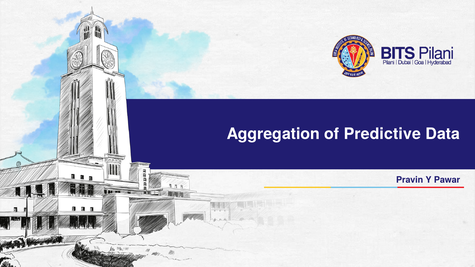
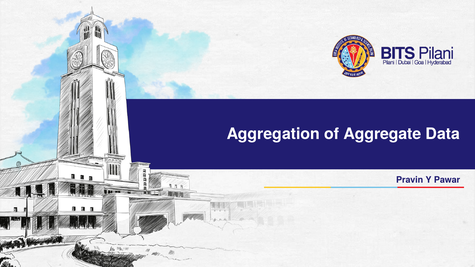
Predictive: Predictive -> Aggregate (382, 134)
